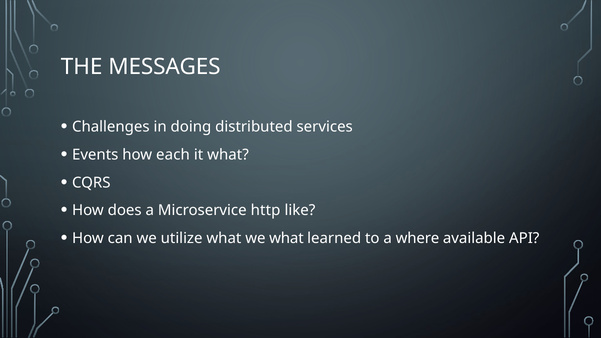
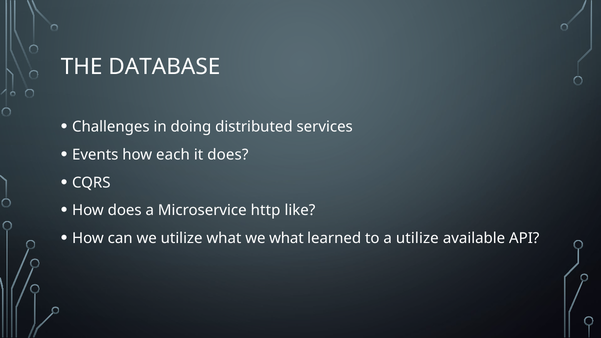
MESSAGES: MESSAGES -> DATABASE (164, 67)
it what: what -> does (228, 155)
a where: where -> utilize (417, 238)
